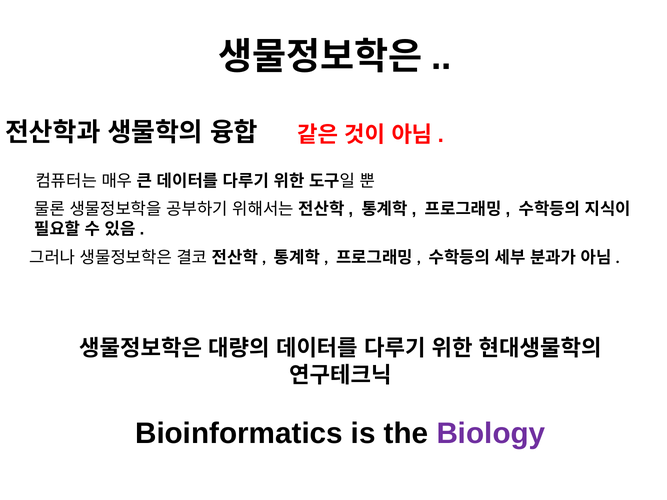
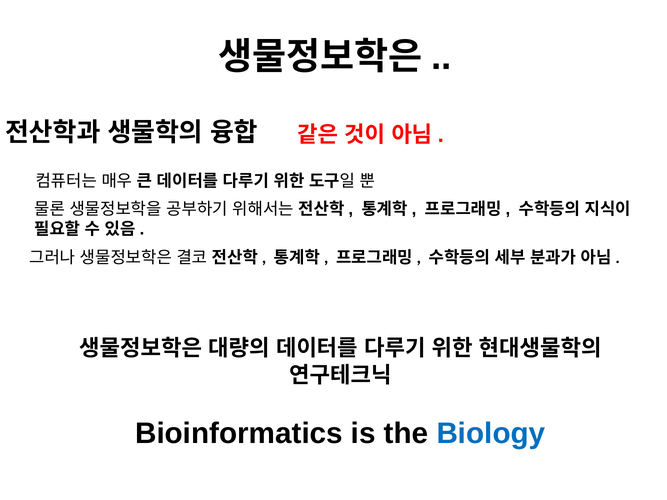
Biology colour: purple -> blue (491, 434)
